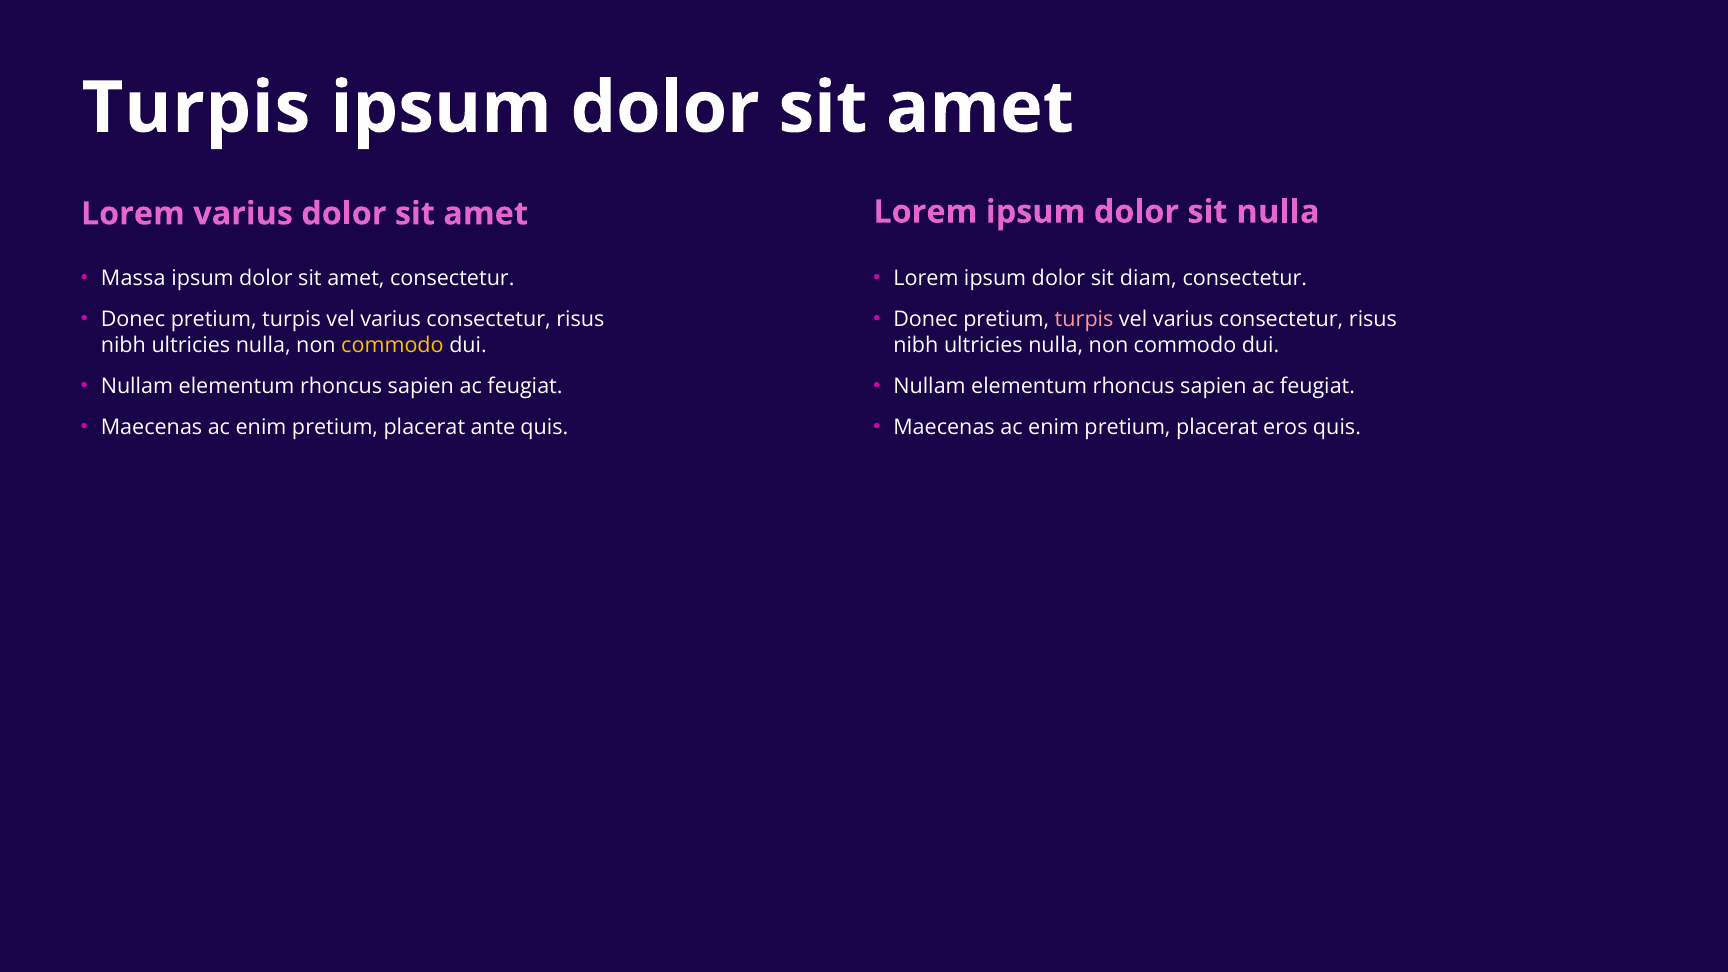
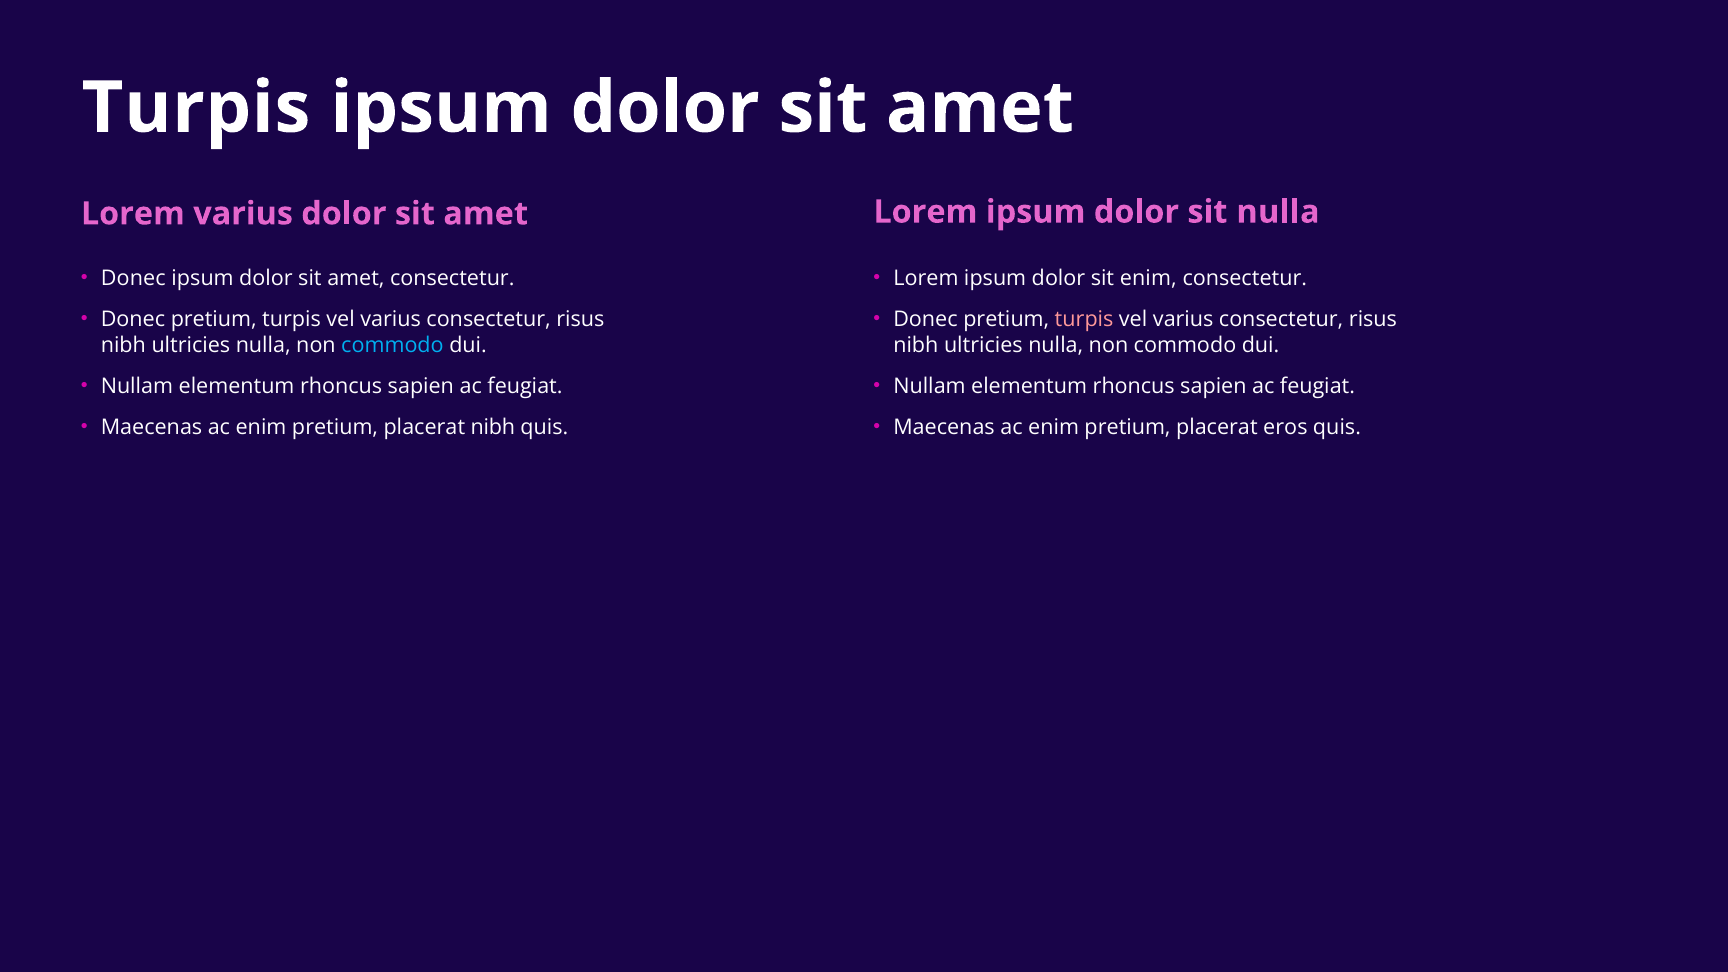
Massa: Massa -> Donec (133, 278)
sit diam: diam -> enim (1148, 278)
commodo colour: yellow -> light blue (392, 345)
placerat ante: ante -> nibh (493, 427)
